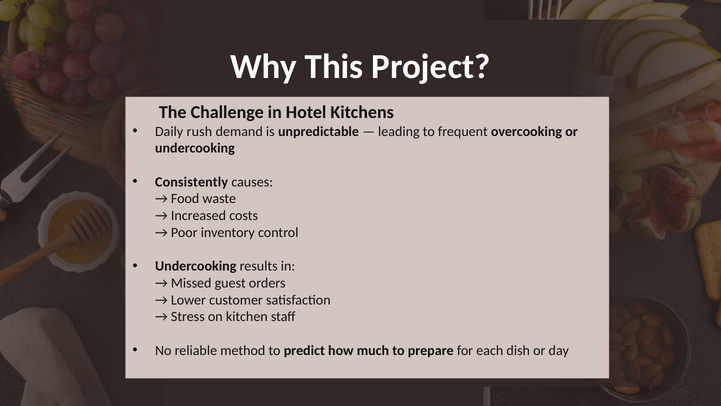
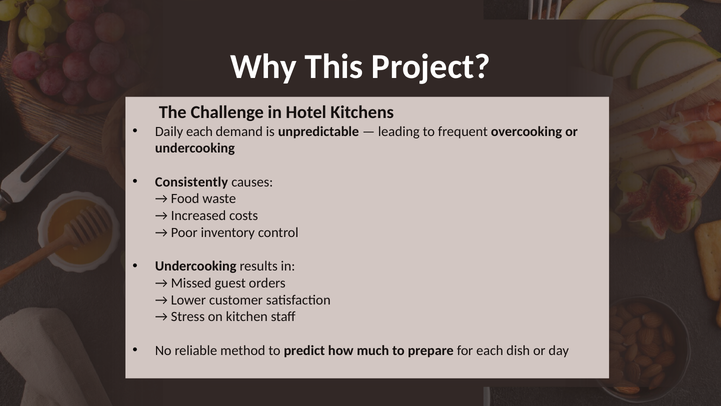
Daily rush: rush -> each (200, 131)
